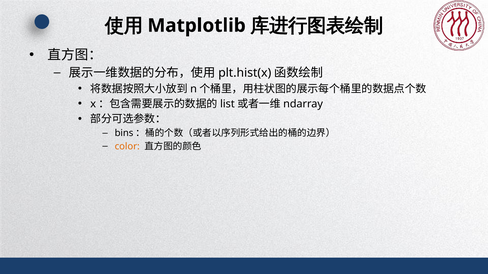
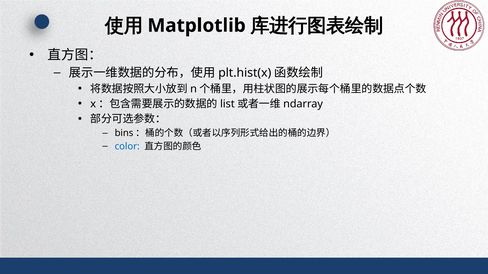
color colour: orange -> blue (127, 147)
